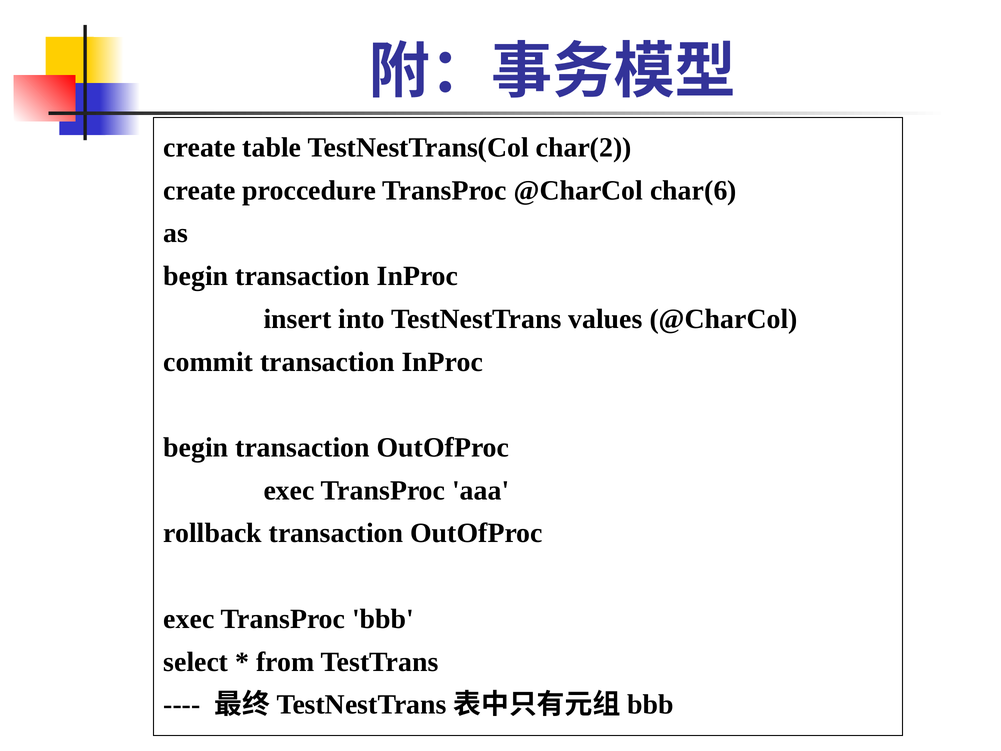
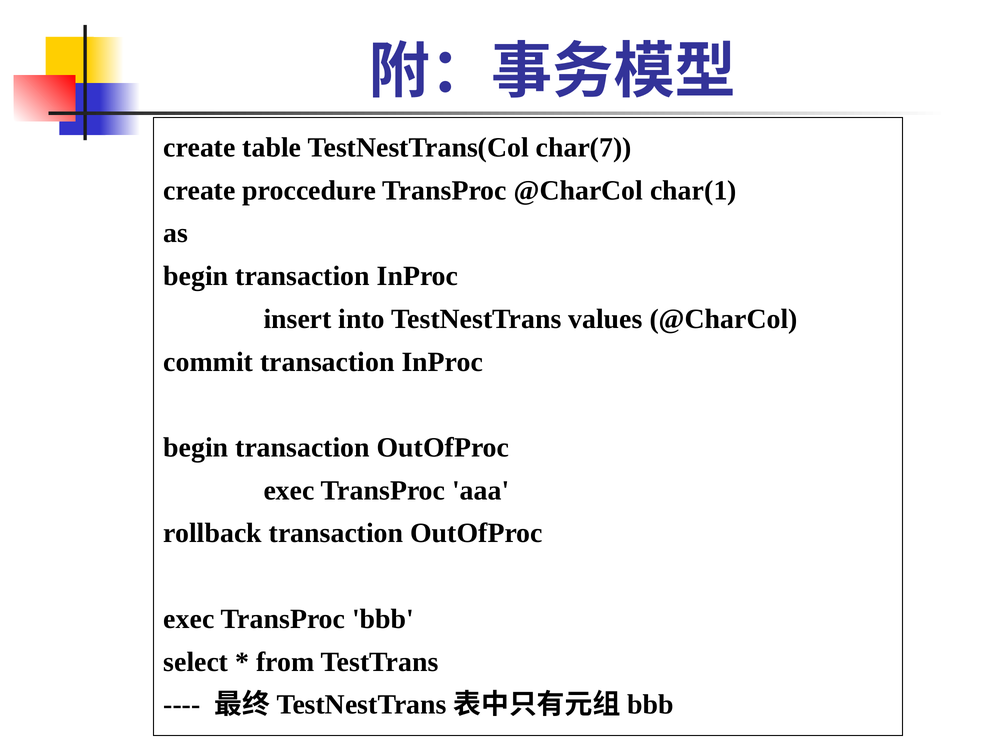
char(2: char(2 -> char(7 (584, 148)
char(6: char(6 -> char(1 (693, 190)
